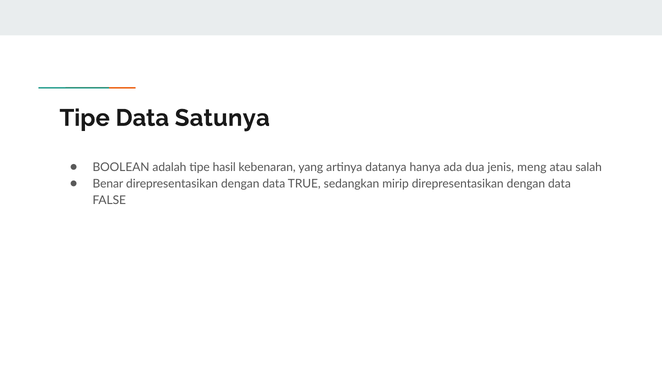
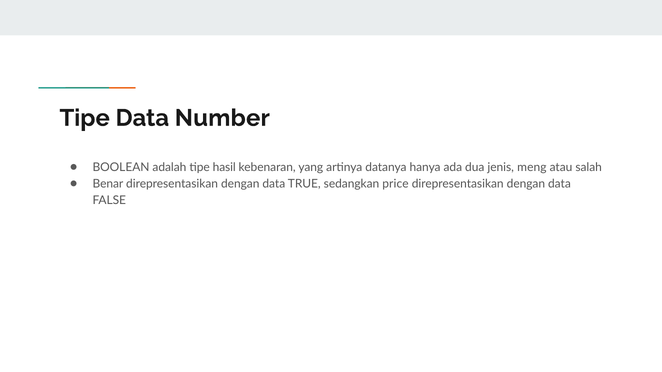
Satunya: Satunya -> Number (222, 118)
mirip: mirip -> price (395, 184)
